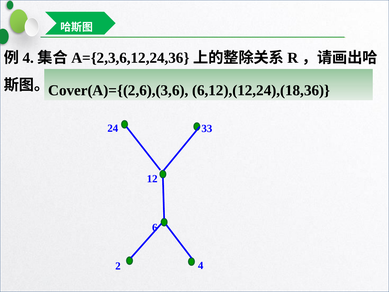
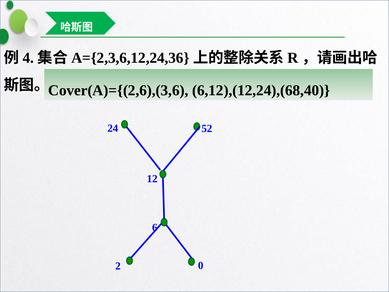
6,12),(12,24),(18,36: 6,12),(12,24),(18,36 -> 6,12),(12,24),(68,40 (261, 90)
33: 33 -> 52 (207, 128)
2 4: 4 -> 0 (201, 265)
